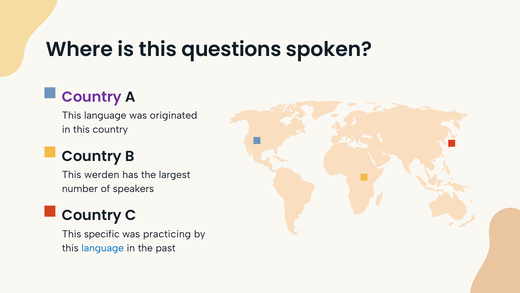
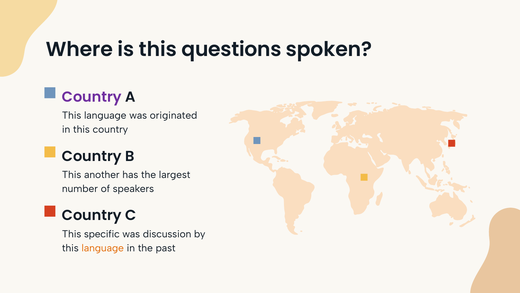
werden: werden -> another (102, 175)
practicing: practicing -> discussion (167, 234)
language colour: blue -> orange (103, 248)
